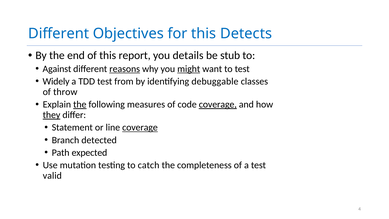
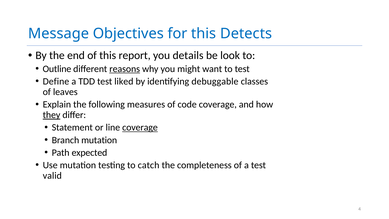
Different: Different -> Message (59, 33)
stub: stub -> look (230, 55)
Against: Against -> Outline (57, 69)
might underline: present -> none (189, 69)
Widely: Widely -> Define (56, 81)
from: from -> liked (124, 81)
throw: throw -> leaves (65, 92)
the underline: present -> none (80, 104)
coverage underline: present -> none (218, 104)
Branch detected: detected -> mutation (99, 140)
